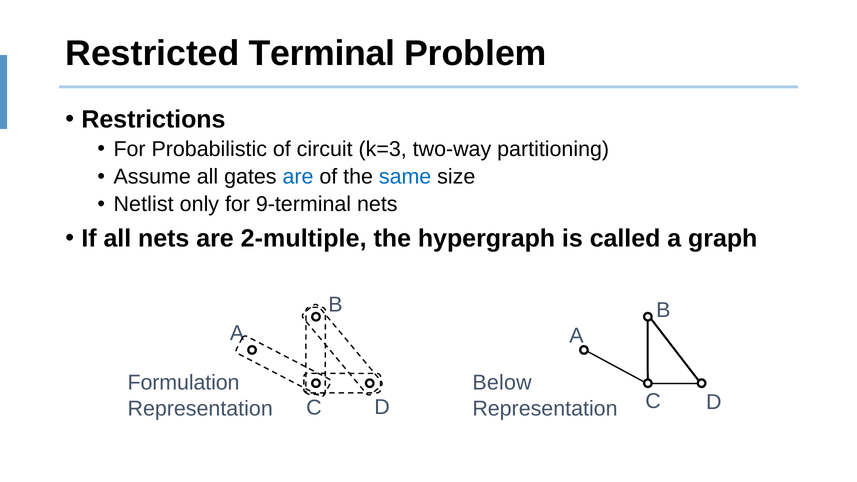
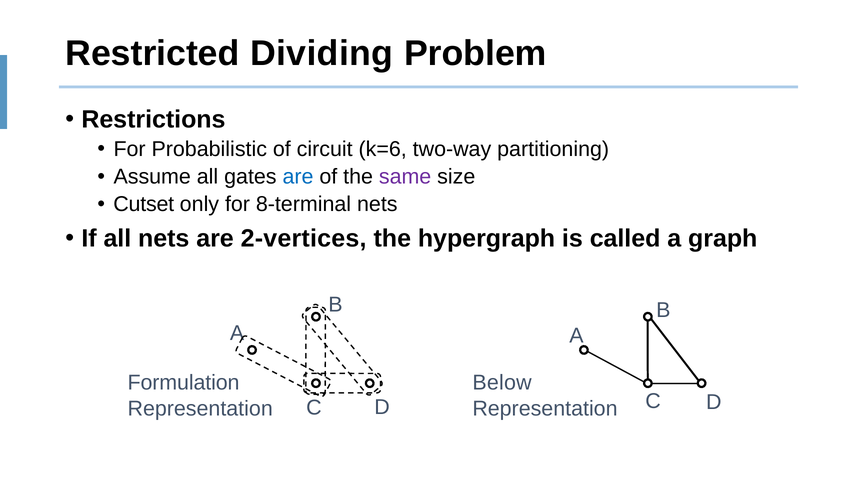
Terminal: Terminal -> Dividing (322, 53)
k=3: k=3 -> k=6 (383, 149)
same colour: blue -> purple (405, 177)
Netlist: Netlist -> Cutset (144, 204)
9-terminal: 9-terminal -> 8-terminal (303, 204)
2-multiple: 2-multiple -> 2-vertices (304, 238)
